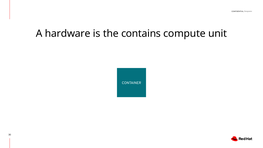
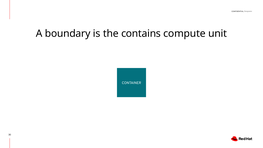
hardware: hardware -> boundary (68, 34)
